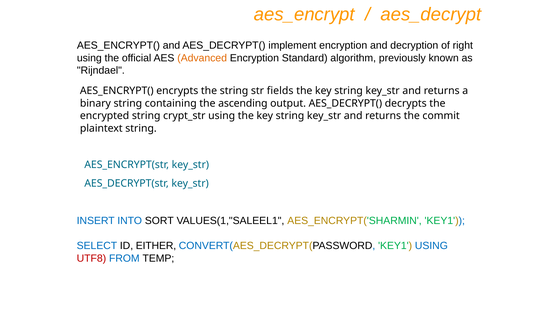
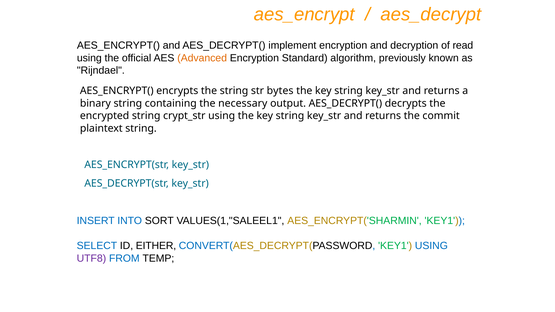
right: right -> read (463, 45)
fields: fields -> bytes (280, 91)
ascending: ascending -> necessary (243, 103)
UTF8 colour: red -> purple (91, 258)
